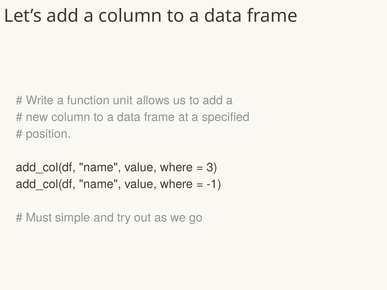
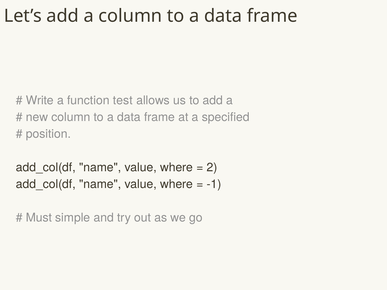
unit: unit -> test (123, 100)
3: 3 -> 2 (212, 168)
